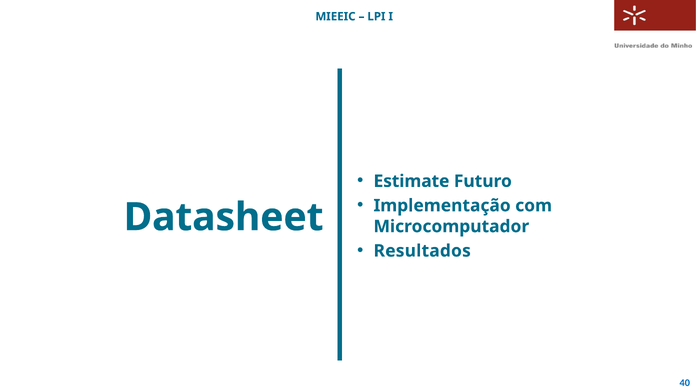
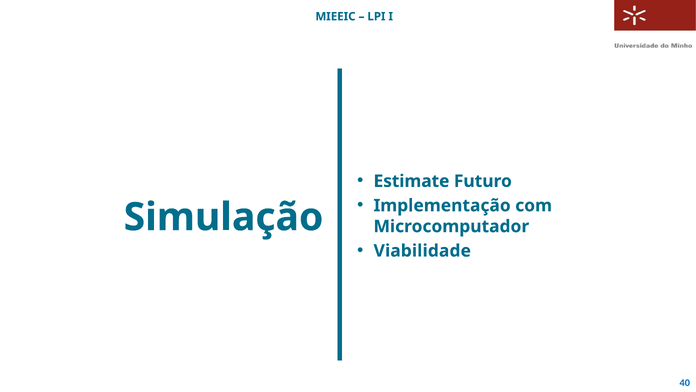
Datasheet: Datasheet -> Simulação (224, 217)
Resultados: Resultados -> Viabilidade (422, 251)
